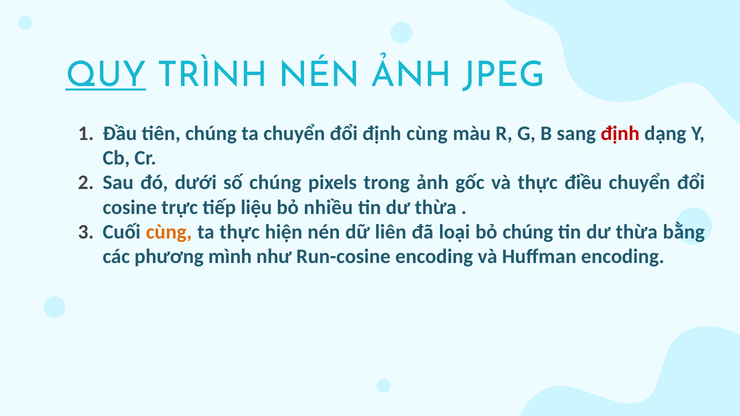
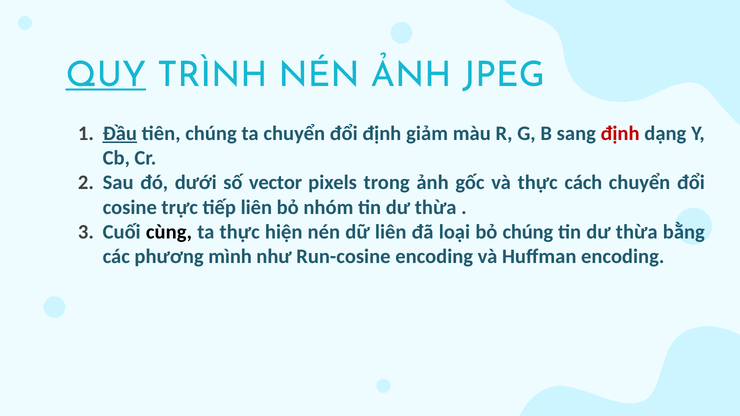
Đầu underline: none -> present (120, 133)
định cùng: cùng -> giảm (427, 133)
số chúng: chúng -> vector (275, 183)
điều: điều -> cách (583, 183)
tiếp liệu: liệu -> liên (256, 207)
nhiều: nhiều -> nhóm (328, 207)
cùng colour: orange -> black (169, 232)
